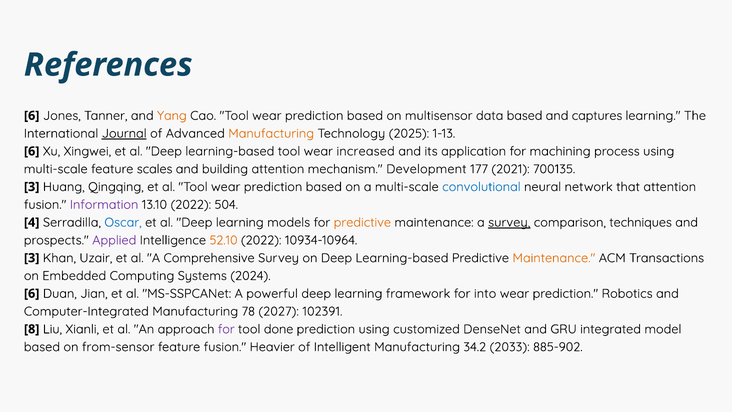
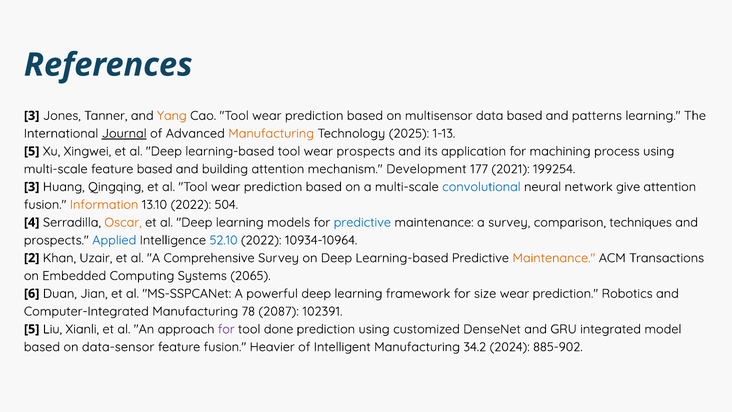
6: 6 -> 3 (32, 116)
captures: captures -> patterns (597, 116)
6: 6 -> 5 (32, 151)
wear increased: increased -> prospects (366, 151)
feature scales: scales -> based (155, 169)
700135: 700135 -> 199254 (554, 169)
that: that -> give (628, 187)
Information colour: purple -> orange (104, 205)
Oscar colour: blue -> orange (123, 222)
predictive colour: orange -> blue (362, 222)
survey underline: present -> none (509, 222)
Applied colour: purple -> blue (114, 240)
52.10 colour: orange -> blue (224, 240)
3: 3 -> 2 (32, 258)
2024: 2024 -> 2065 (250, 276)
into: into -> size (485, 293)
2027: 2027 -> 2087 (279, 311)
8: 8 -> 5 (32, 329)
from-sensor: from-sensor -> data-sensor (118, 347)
2033: 2033 -> 2024 (510, 347)
